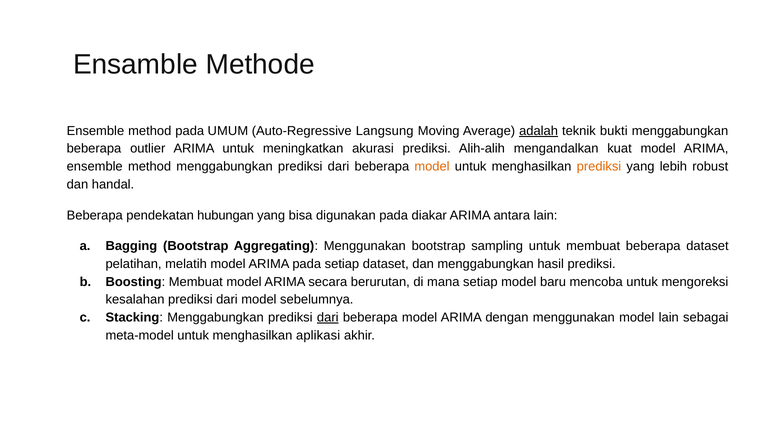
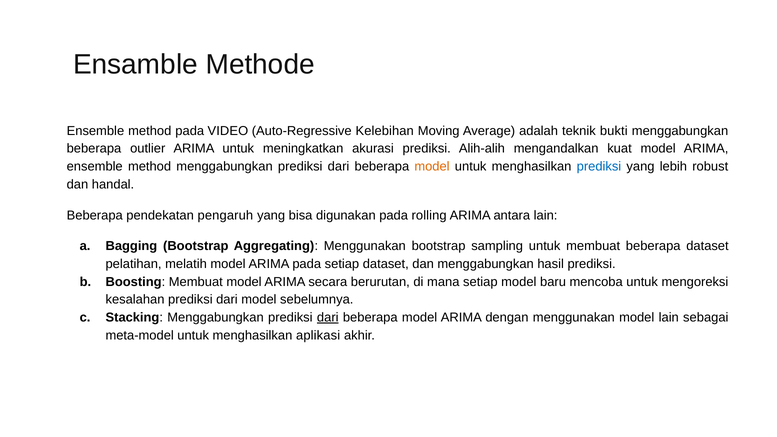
UMUM: UMUM -> VIDEO (228, 131)
Langsung: Langsung -> Kelebihan (385, 131)
adalah underline: present -> none (539, 131)
prediksi colour: orange -> blue (599, 167)
hubungan: hubungan -> pengaruh (225, 215)
diakar: diakar -> rolling (429, 215)
